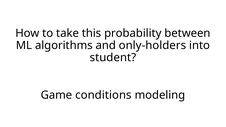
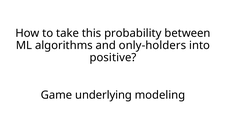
student: student -> positive (113, 58)
conditions: conditions -> underlying (103, 95)
